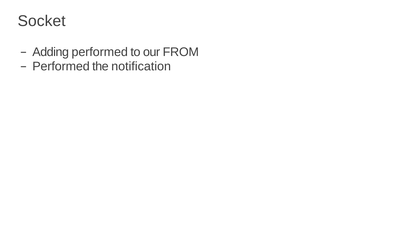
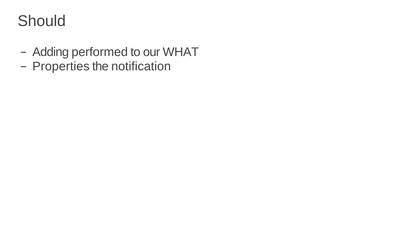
Socket: Socket -> Should (42, 21)
FROM: FROM -> WHAT (181, 52)
Performed: Performed -> Properties (61, 66)
